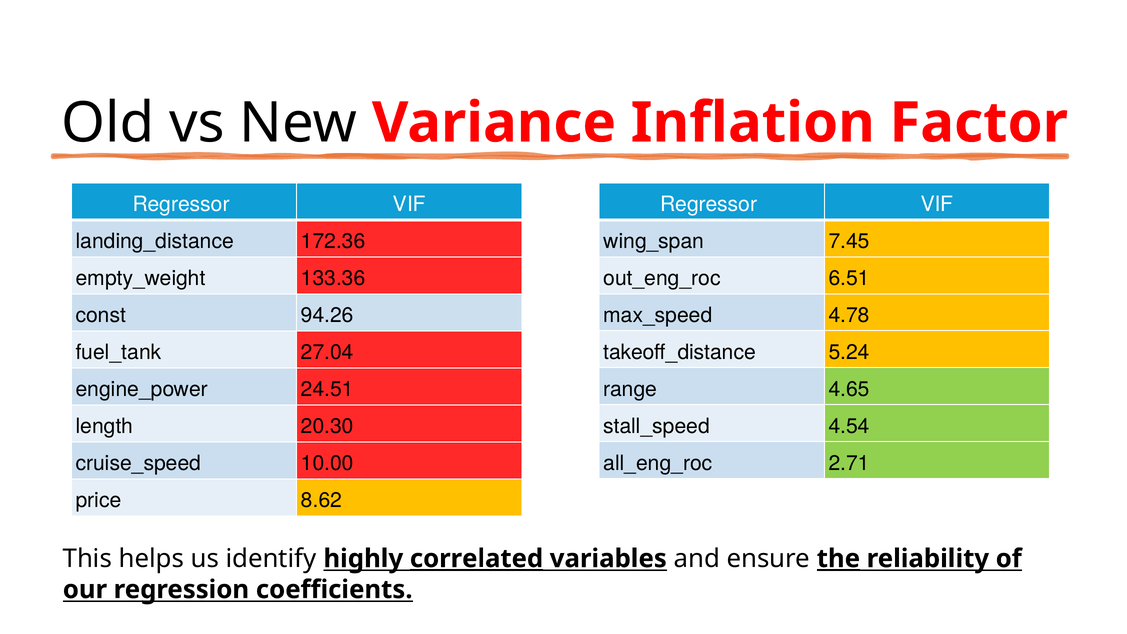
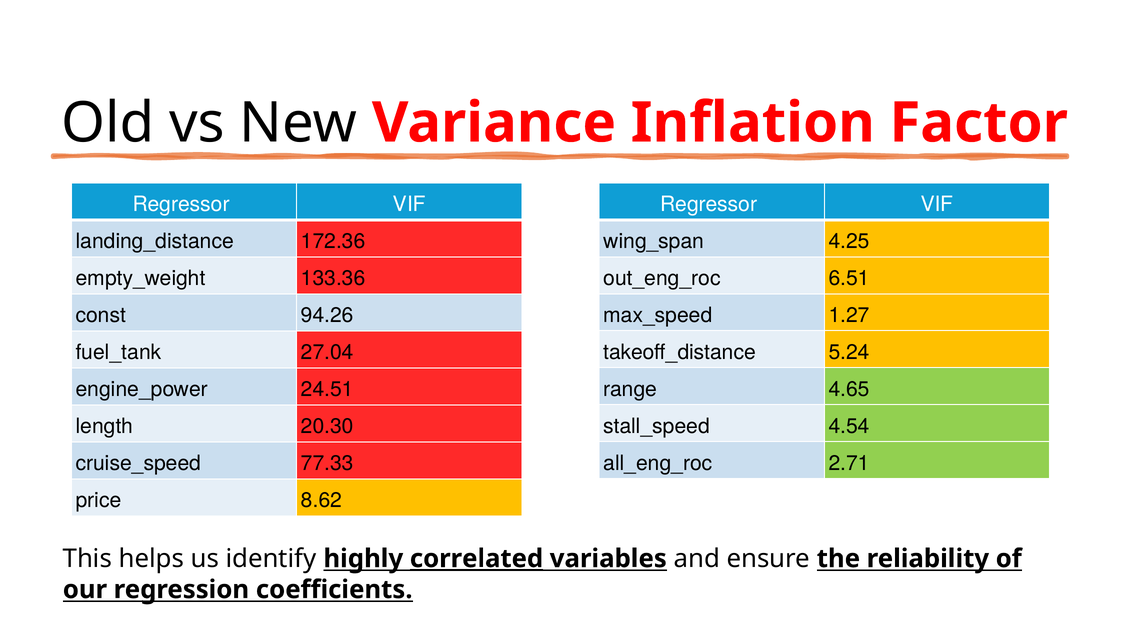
7.45: 7.45 -> 4.25 (849, 241)
4.78: 4.78 -> 1.27 (849, 315)
10.00: 10.00 -> 77.33 (327, 463)
the underline: present -> none (838, 559)
